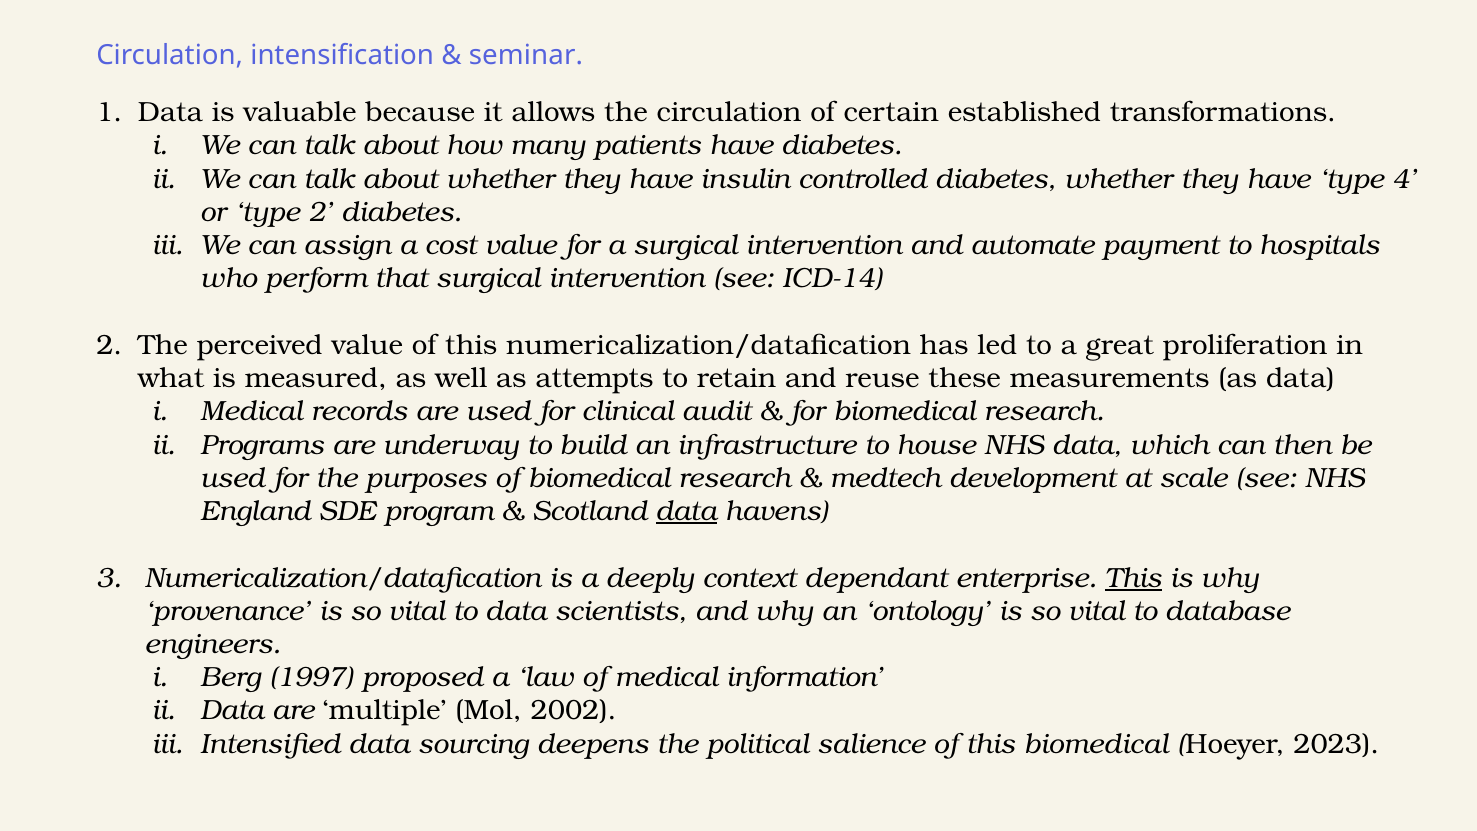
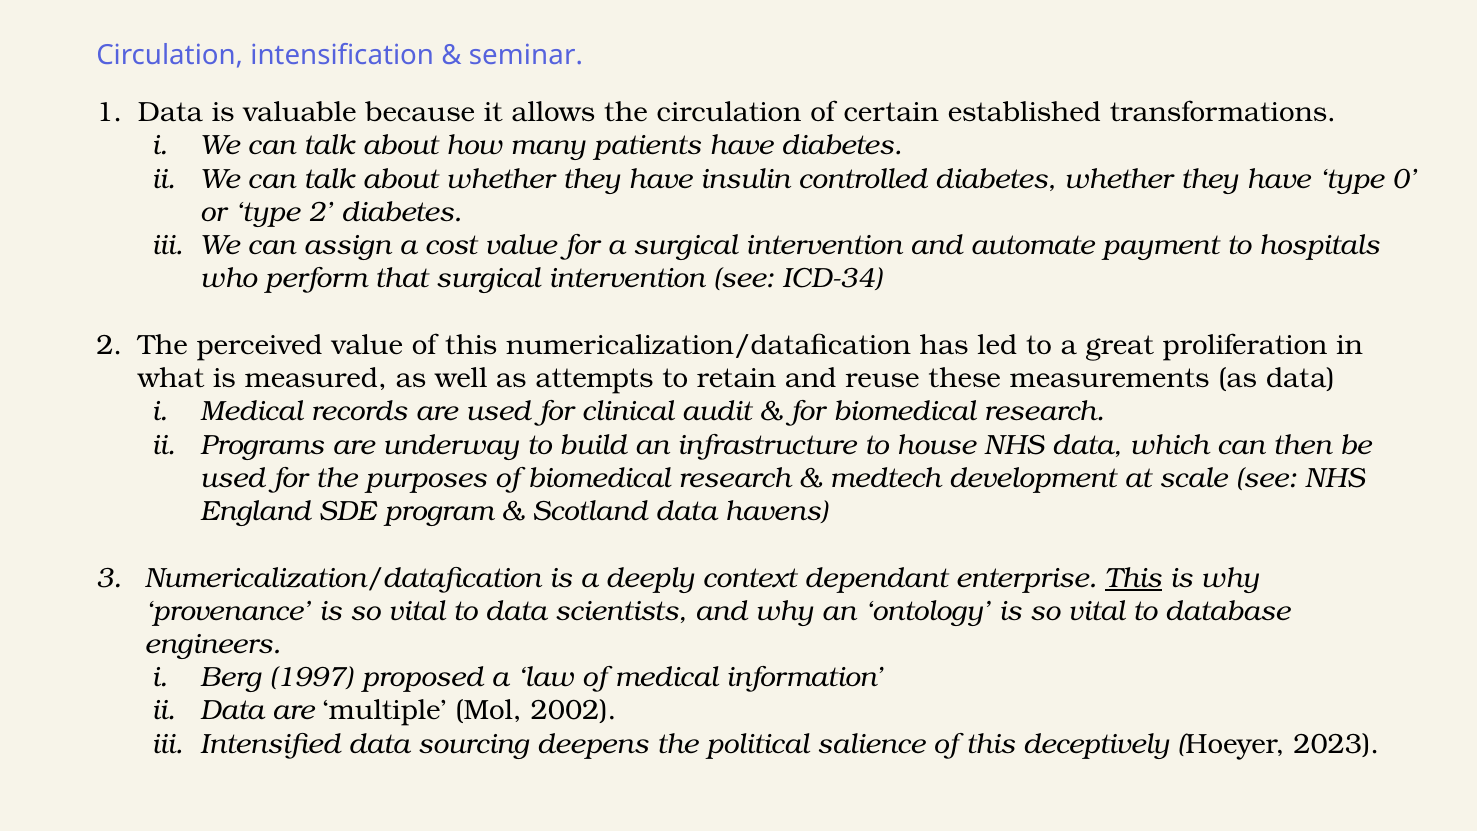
4: 4 -> 0 (1405, 179)
ICD-14: ICD-14 -> ICD-34 (832, 279)
data underline: present -> none (686, 511)
this biomedical: biomedical -> deceptively (1096, 744)
